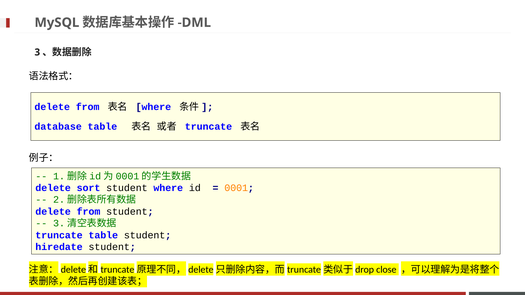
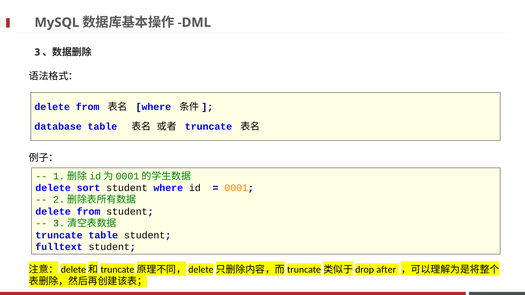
hiredate: hiredate -> fulltext (59, 247)
close: close -> after (386, 270)
